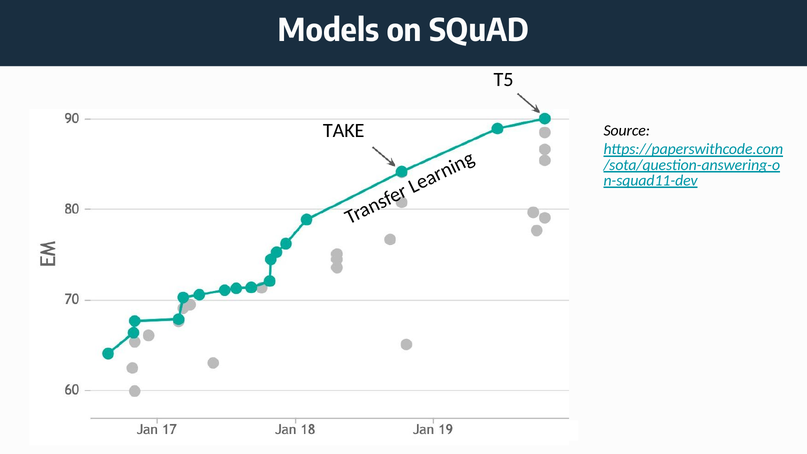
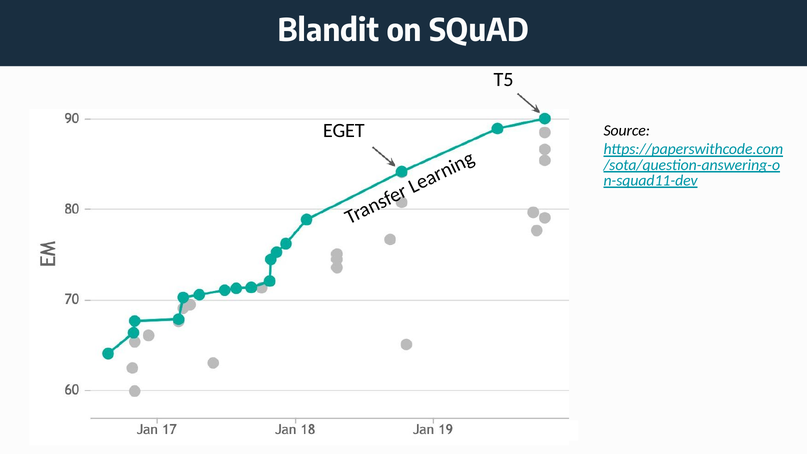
Models: Models -> Blandit (328, 31)
TAKE: TAKE -> EGET (344, 131)
